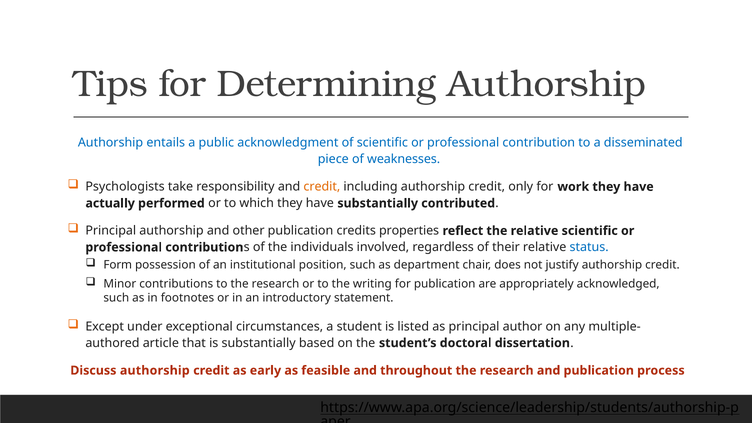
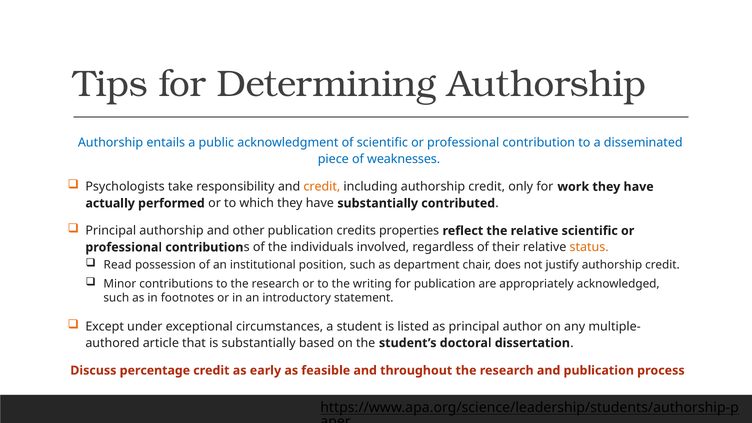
status colour: blue -> orange (589, 247)
Form: Form -> Read (118, 265)
Discuss authorship: authorship -> percentage (155, 370)
